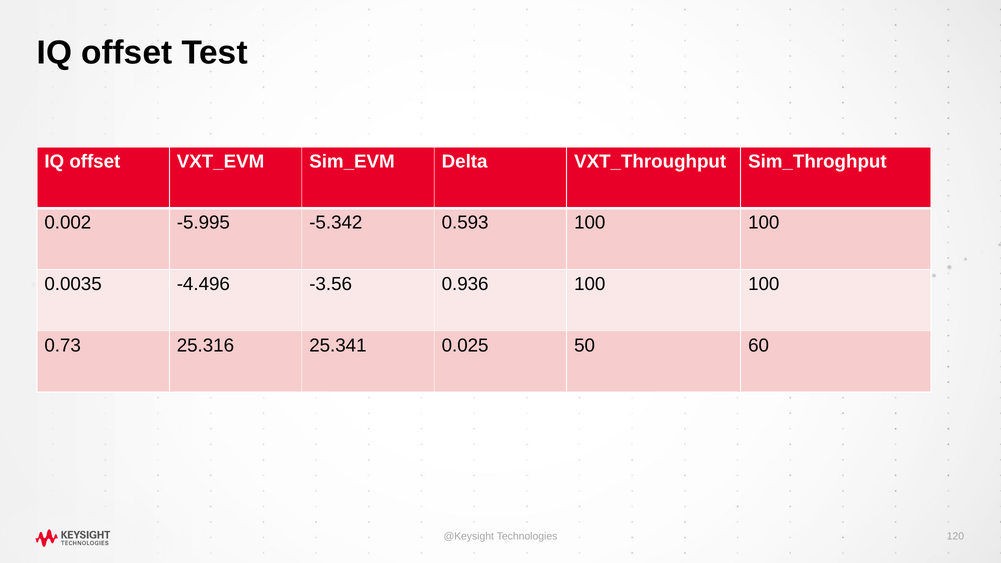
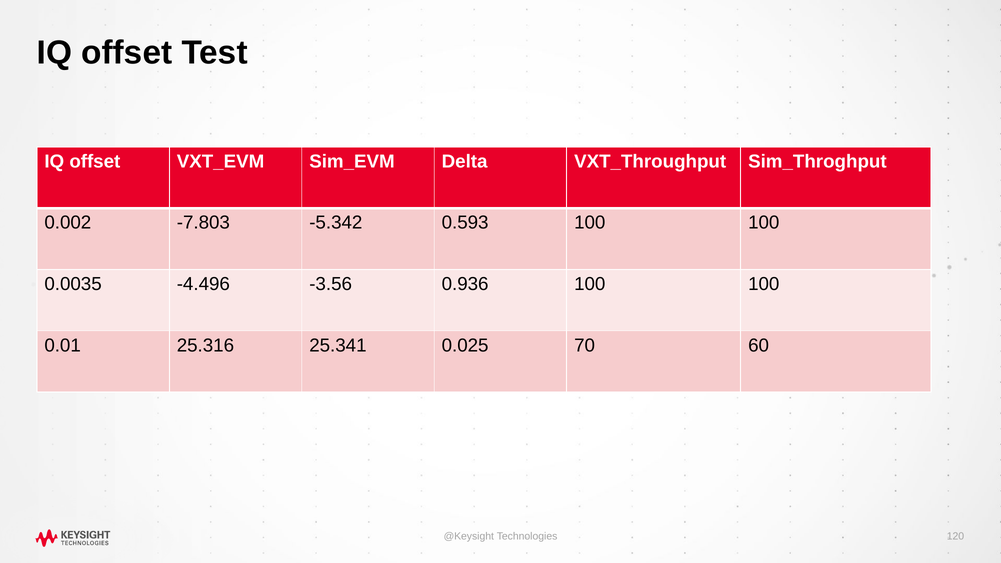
-5.995: -5.995 -> -7.803 (203, 223)
0.73: 0.73 -> 0.01 (63, 345)
50: 50 -> 70 (585, 345)
